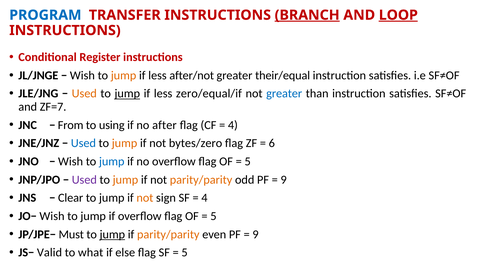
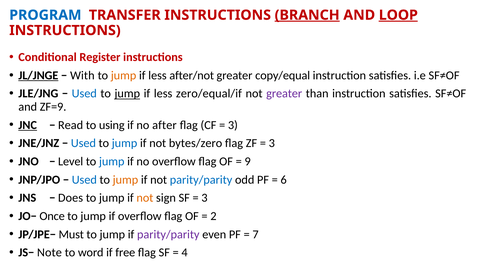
JL/JNGE underline: none -> present (38, 76)
Wish: Wish -> With (82, 76)
their/equal: their/equal -> copy/equal (283, 76)
Used colour: orange -> blue (84, 94)
greater colour: blue -> purple (284, 94)
ZF=7: ZF=7 -> ZF=9 (53, 107)
JNC underline: none -> present (28, 125)
From: From -> Read (71, 125)
4: 4 -> 3 (233, 125)
jump colour: orange -> blue (125, 143)
6: 6 -> 3 (272, 143)
Wish: Wish -> Level (71, 162)
5: 5 -> 9 (248, 162)
Used colour: purple -> blue (84, 180)
parity/parity colour: orange -> blue (201, 180)
9: 9 -> 6 (284, 180)
Clear: Clear -> Does (71, 198)
4: 4 -> 3 (204, 198)
JO− Wish: Wish -> Once (52, 217)
5: 5 -> 2 (213, 217)
jump underline: present -> none (112, 235)
parity/parity colour: orange -> purple (168, 235)
9: 9 -> 7 (256, 235)
Valid: Valid -> Note (49, 253)
what: what -> word (91, 253)
else: else -> free (125, 253)
5: 5 -> 4 (185, 253)
